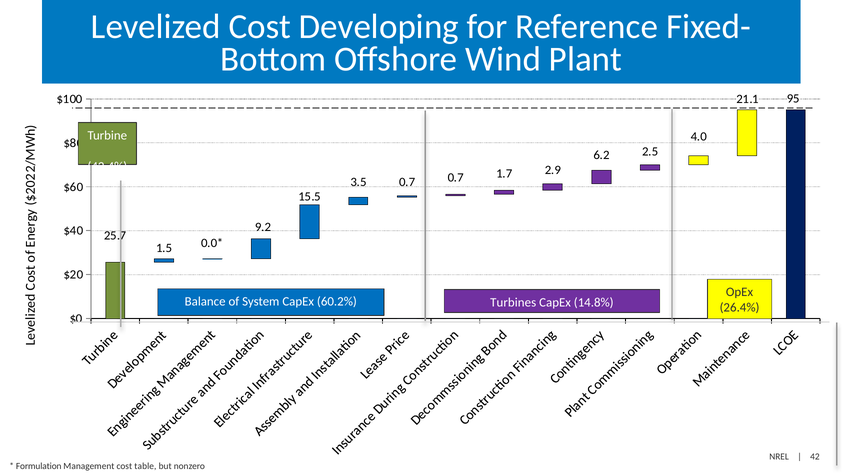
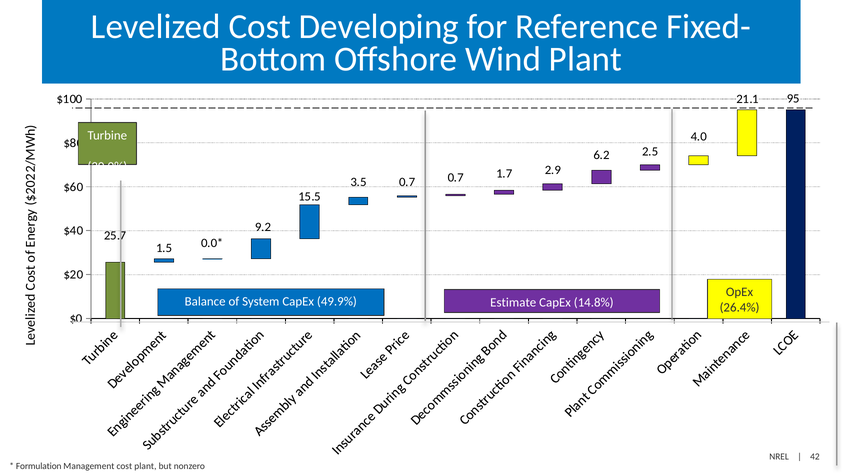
42.4%: 42.4% -> 20.0% (107, 166)
60.2%: 60.2% -> 49.9% (337, 301)
Turbines: Turbines -> Estimate (513, 302)
cost table: table -> plant (145, 466)
